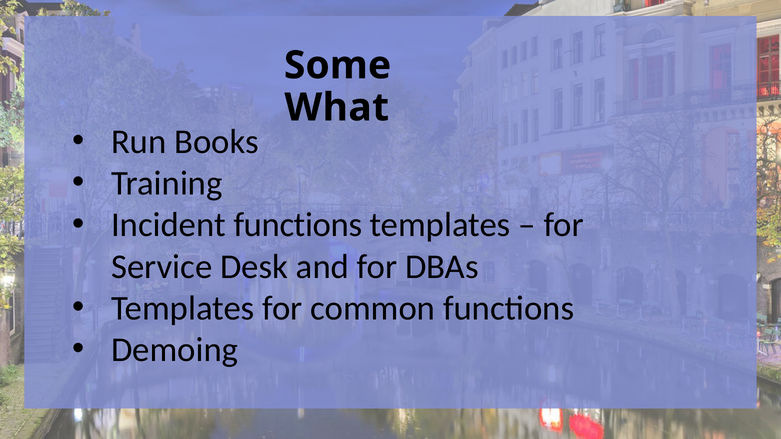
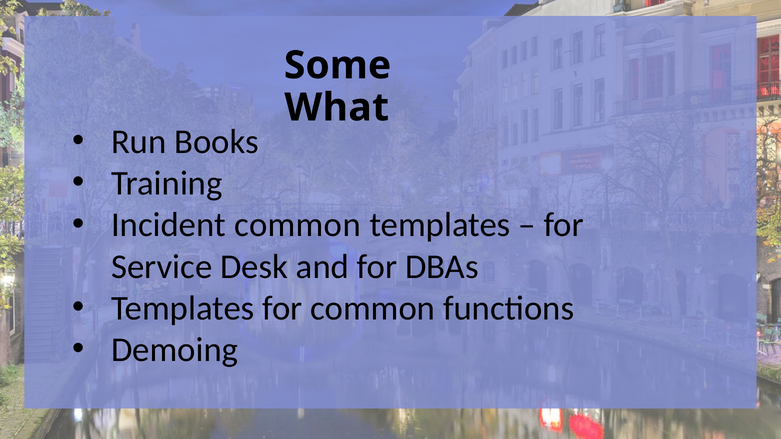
Incident functions: functions -> common (298, 225)
